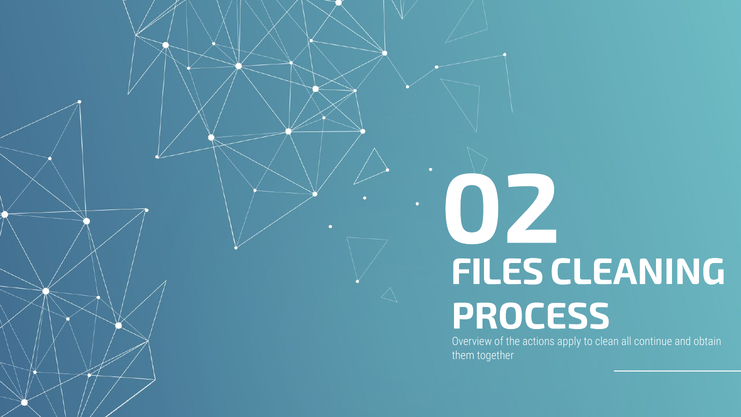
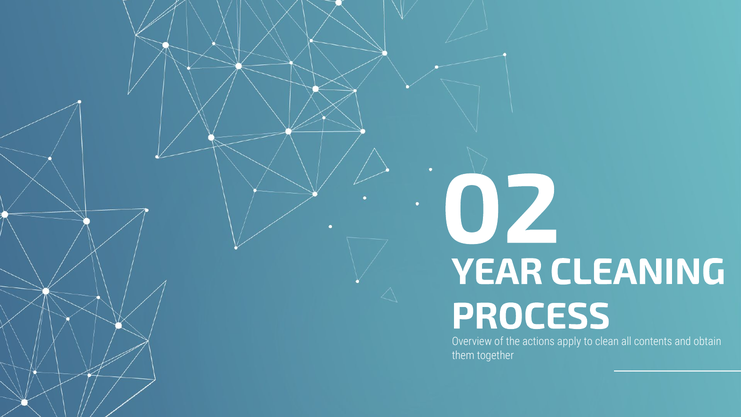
FILES: FILES -> YEAR (497, 272)
continue: continue -> contents (653, 342)
